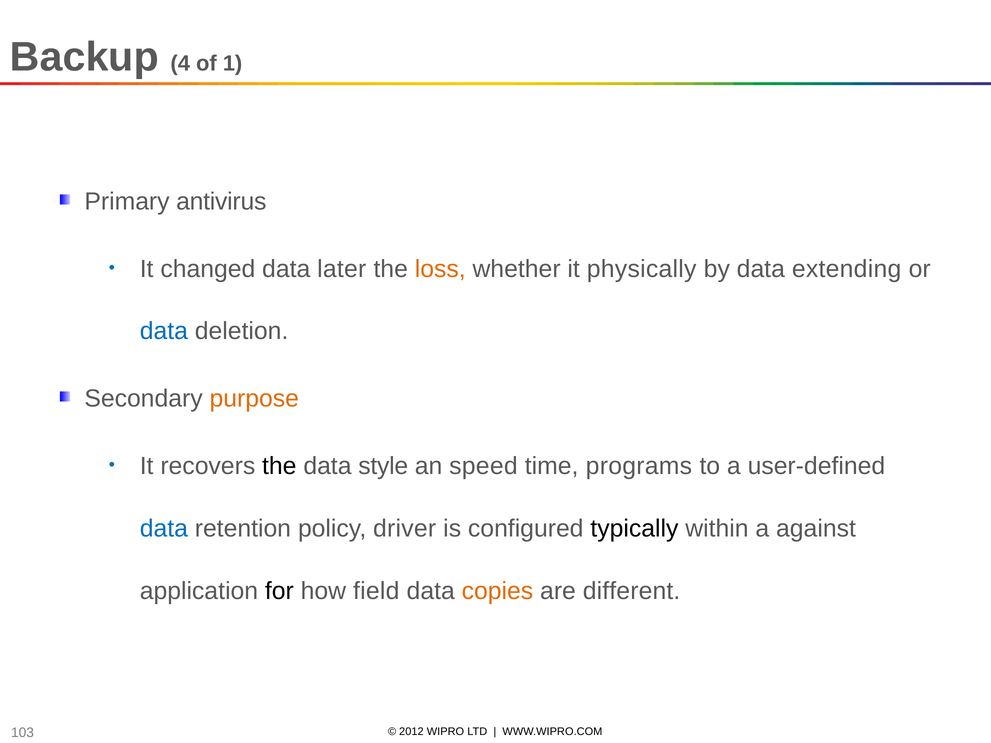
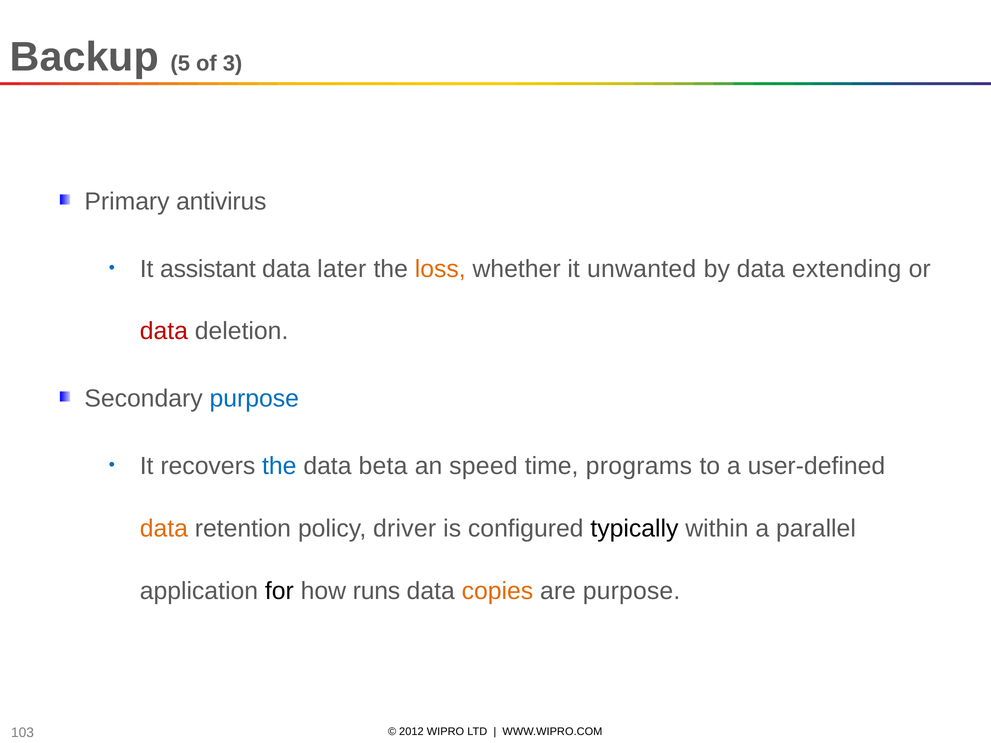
4: 4 -> 5 (180, 64)
1: 1 -> 3 (233, 64)
changed: changed -> assistant (208, 269)
physically: physically -> unwanted (642, 269)
data colour: blue -> red (164, 331)
purpose colour: orange -> blue (254, 399)
the colour: black -> blue (279, 466)
style: style -> beta (383, 466)
data colour: blue -> orange (164, 529)
against: against -> parallel (816, 529)
field: field -> runs (376, 591)
are different: different -> purpose (632, 591)
